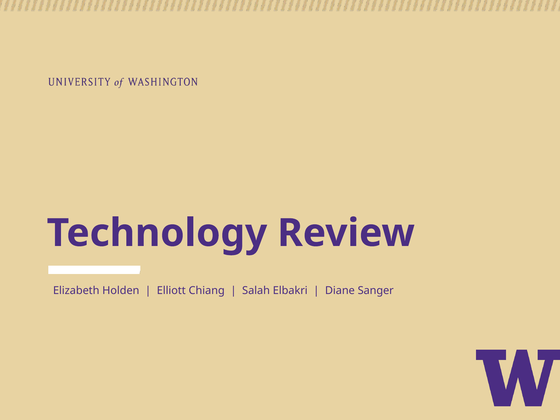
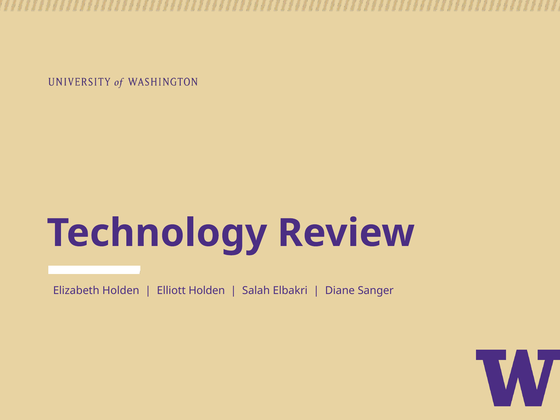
Elliott Chiang: Chiang -> Holden (207, 290)
